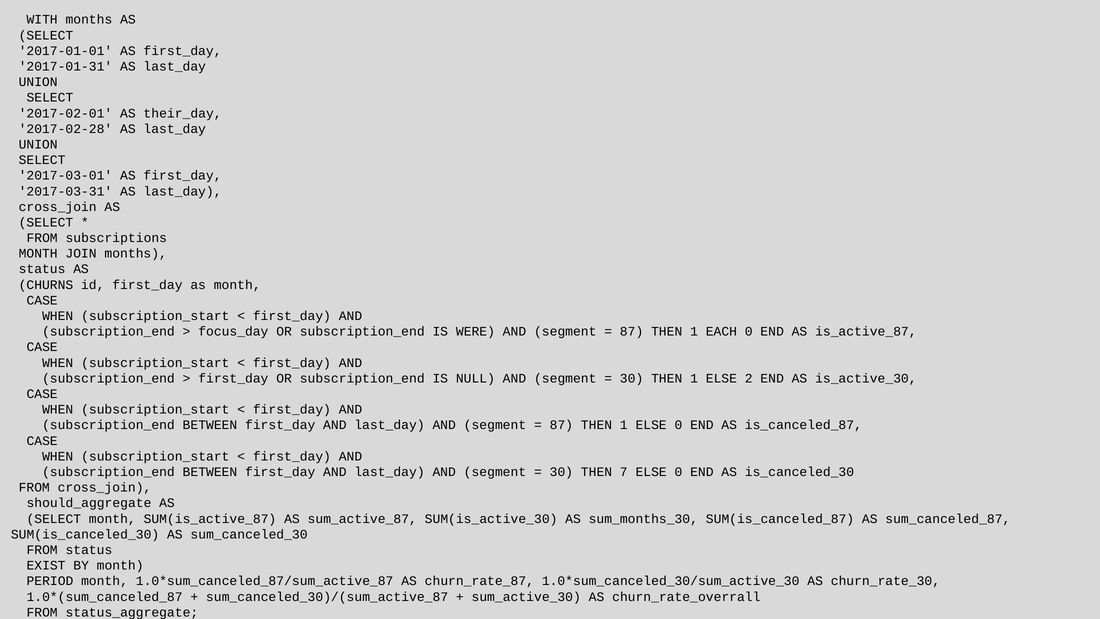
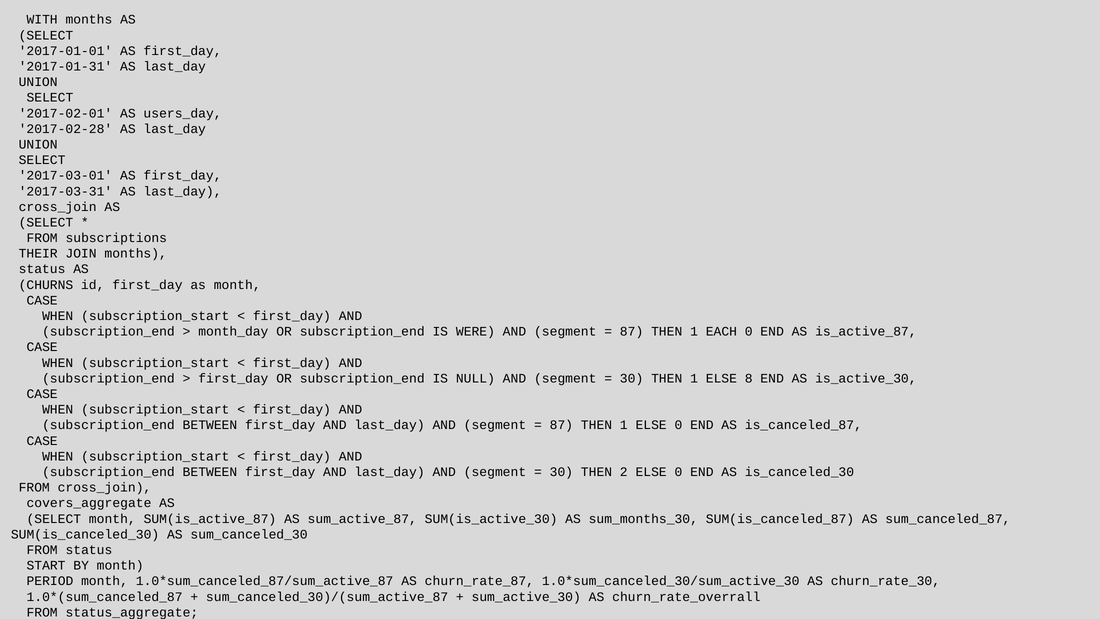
their_day: their_day -> users_day (183, 113)
MONTH: MONTH -> THEIR (38, 254)
focus_day: focus_day -> month_day (233, 331)
2: 2 -> 8 (749, 378)
7: 7 -> 2 (624, 472)
should_aggregate: should_aggregate -> covers_aggregate (89, 503)
EXIST: EXIST -> START (46, 565)
